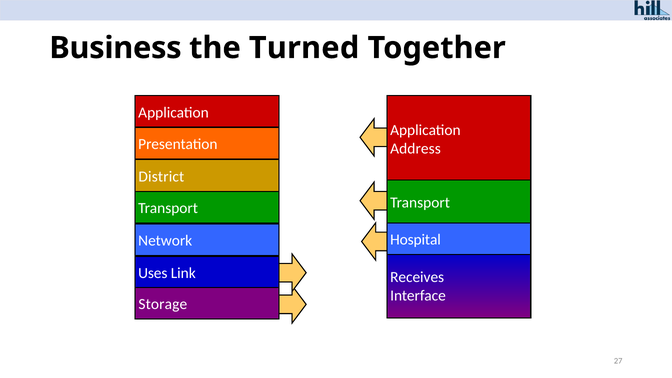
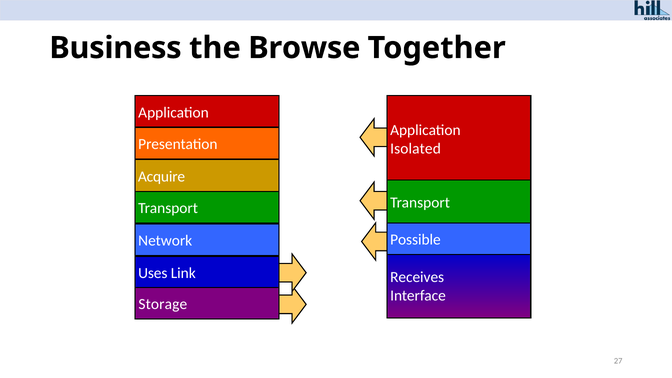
Turned: Turned -> Browse (304, 48)
Address: Address -> Isolated (415, 148)
District: District -> Acquire (162, 177)
Hospital: Hospital -> Possible (415, 240)
